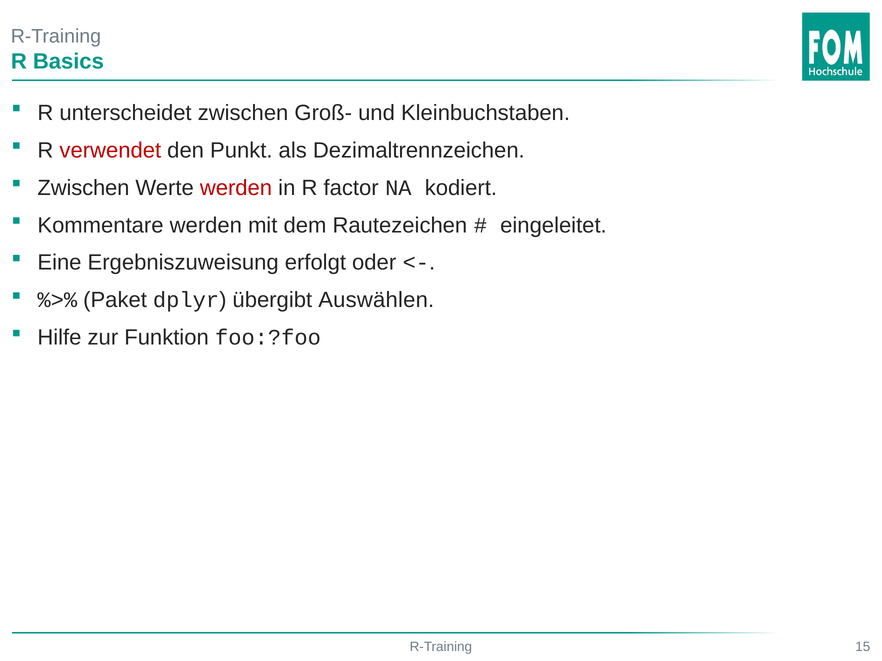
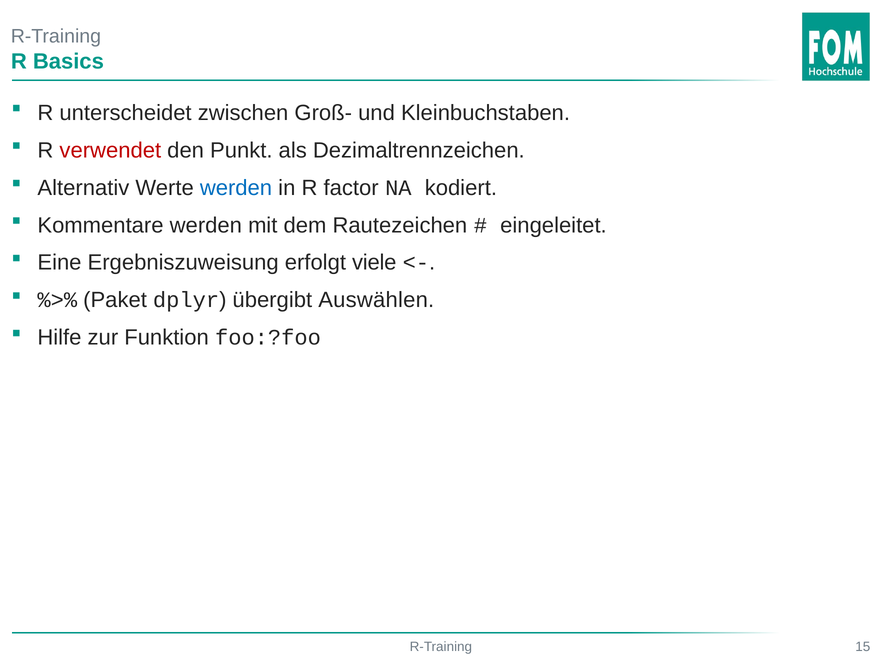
Zwischen: Zwischen -> Alternativ (83, 188)
werden colour: red -> blue (236, 188)
oder: oder -> viele (374, 263)
